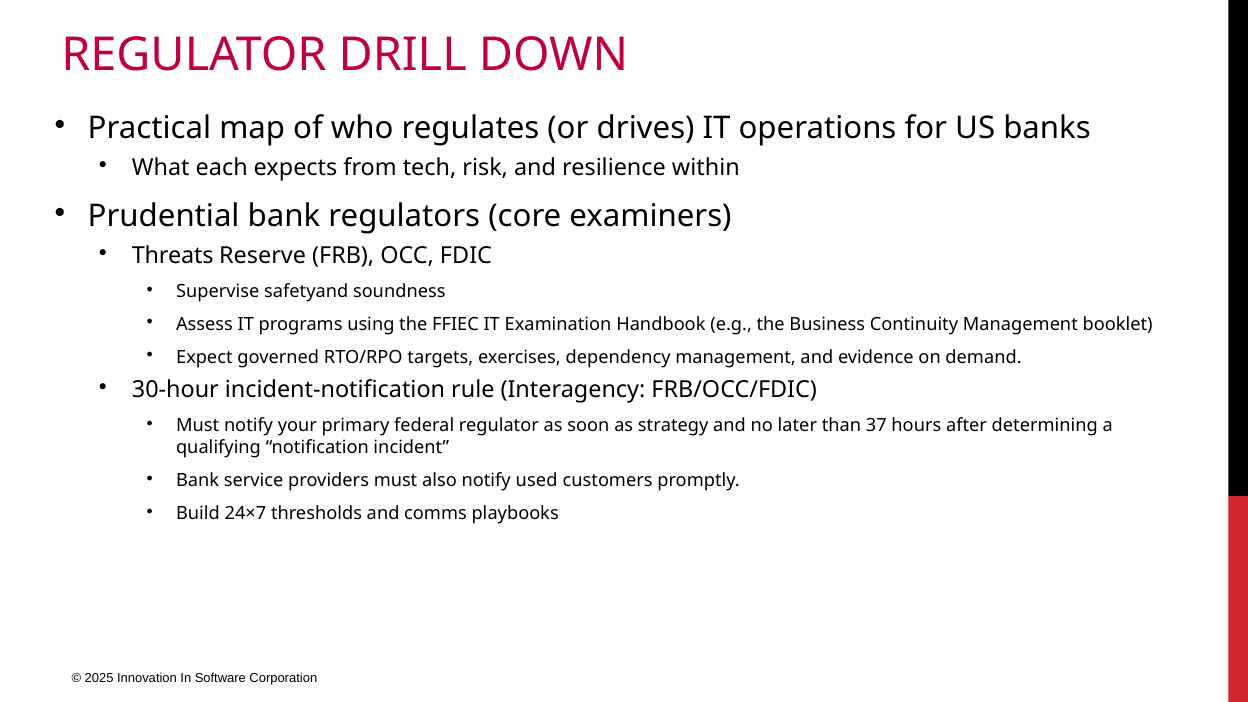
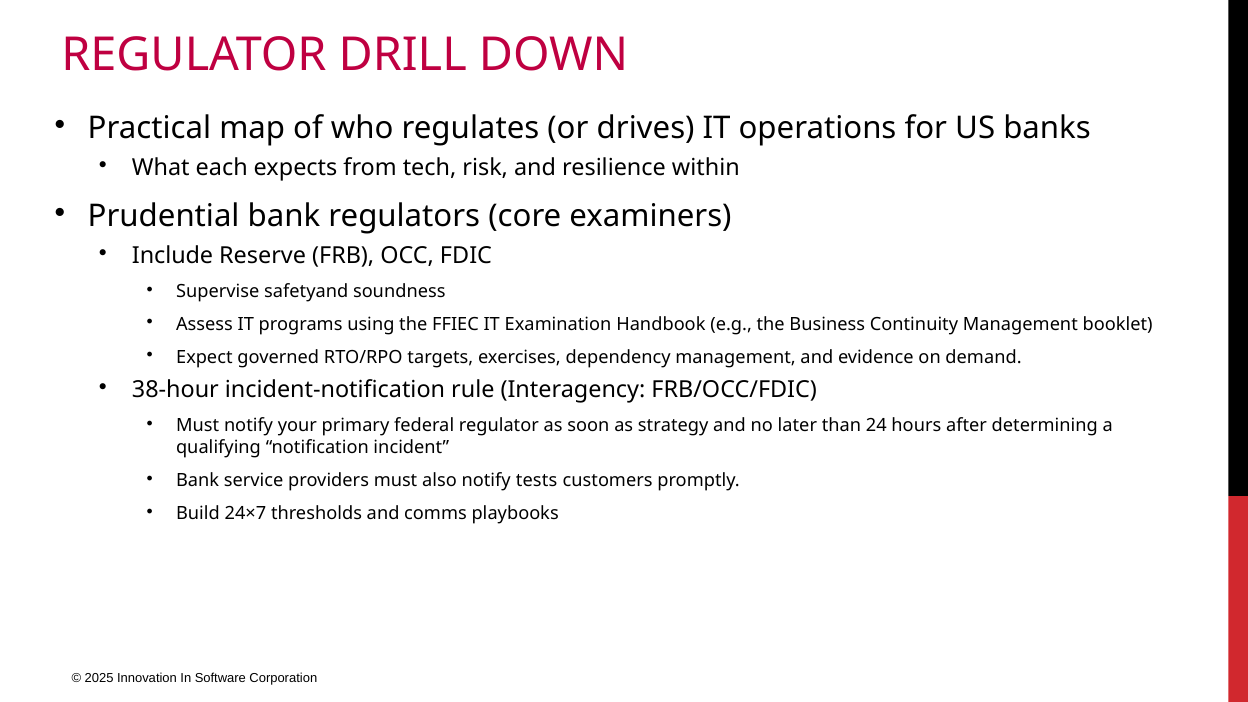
Threats: Threats -> Include (173, 256)
30-hour: 30-hour -> 38-hour (175, 390)
37: 37 -> 24 (876, 426)
used: used -> tests (537, 481)
